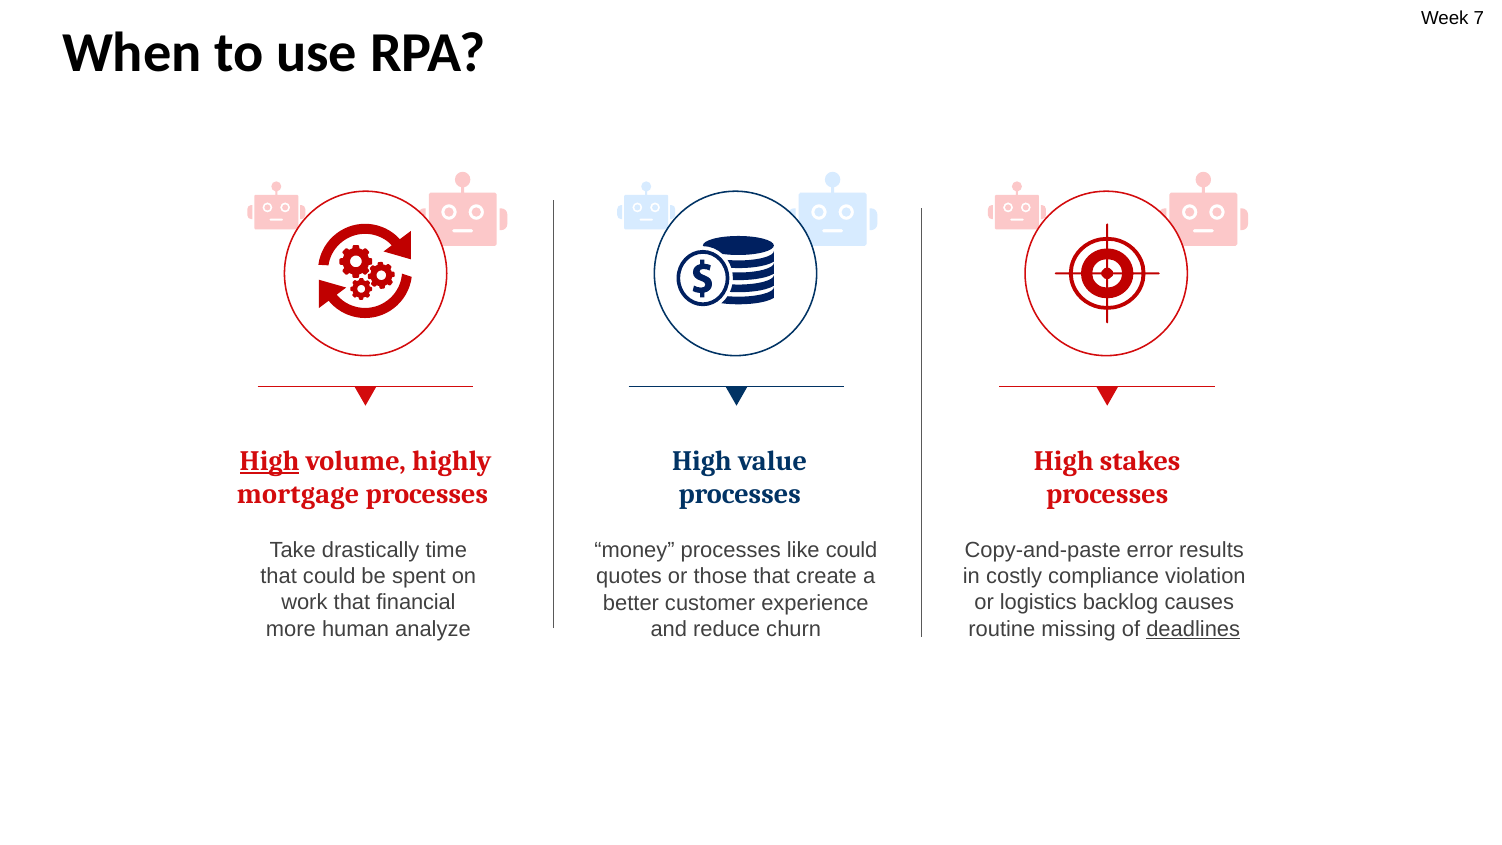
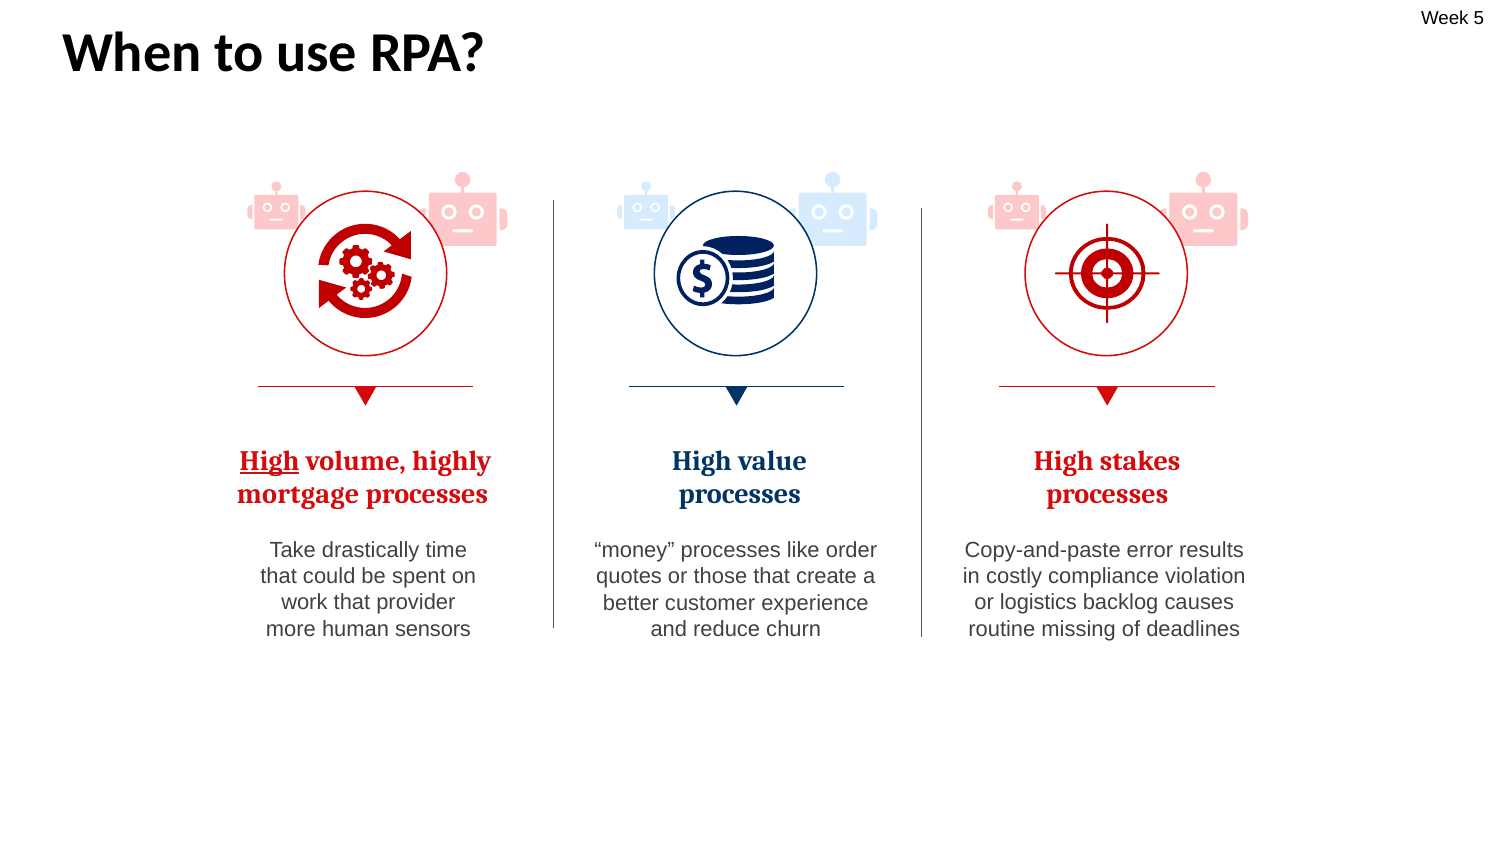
7: 7 -> 5 (1479, 18)
like could: could -> order (851, 550)
financial: financial -> provider (416, 602)
analyze: analyze -> sensors (433, 629)
deadlines underline: present -> none (1193, 629)
